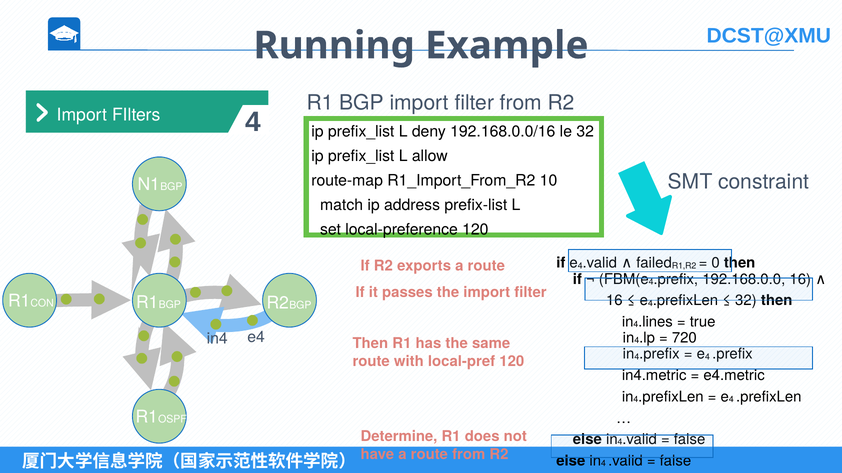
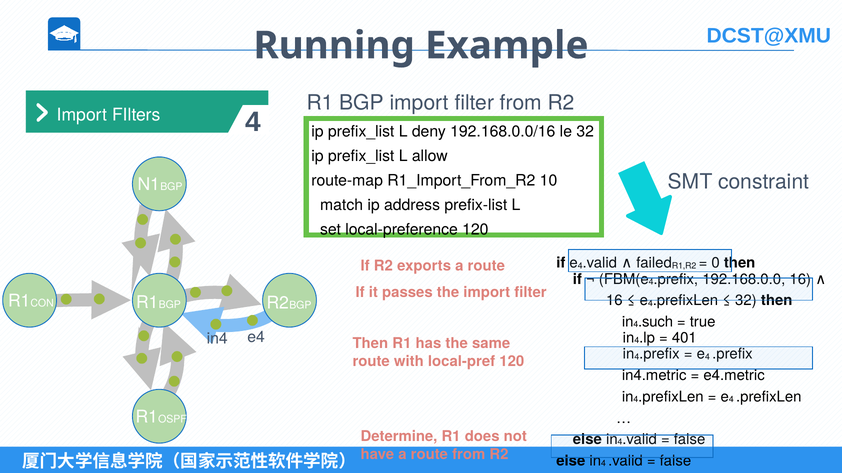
.lines: .lines -> .such (656, 322)
720: 720 -> 401 (684, 338)
